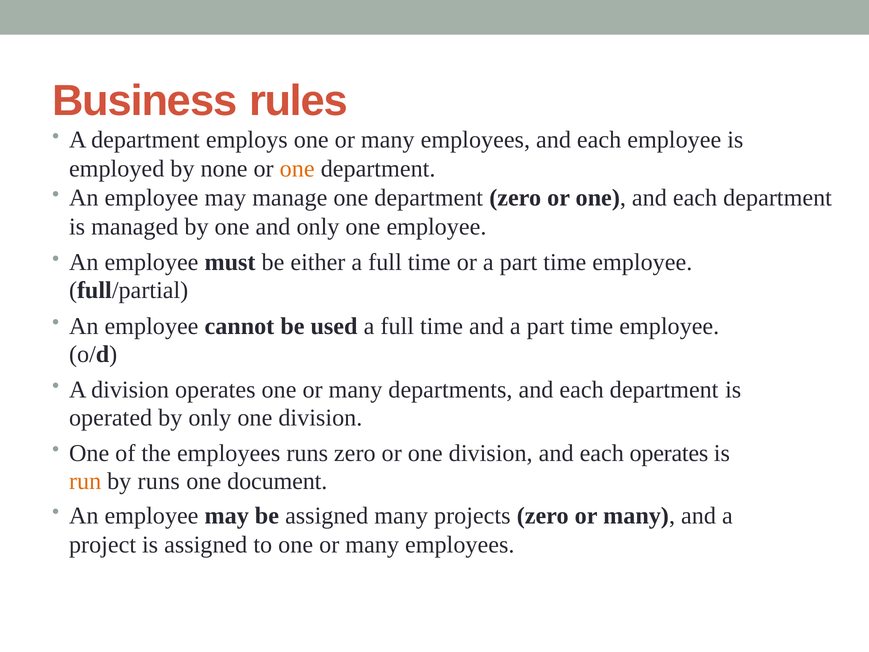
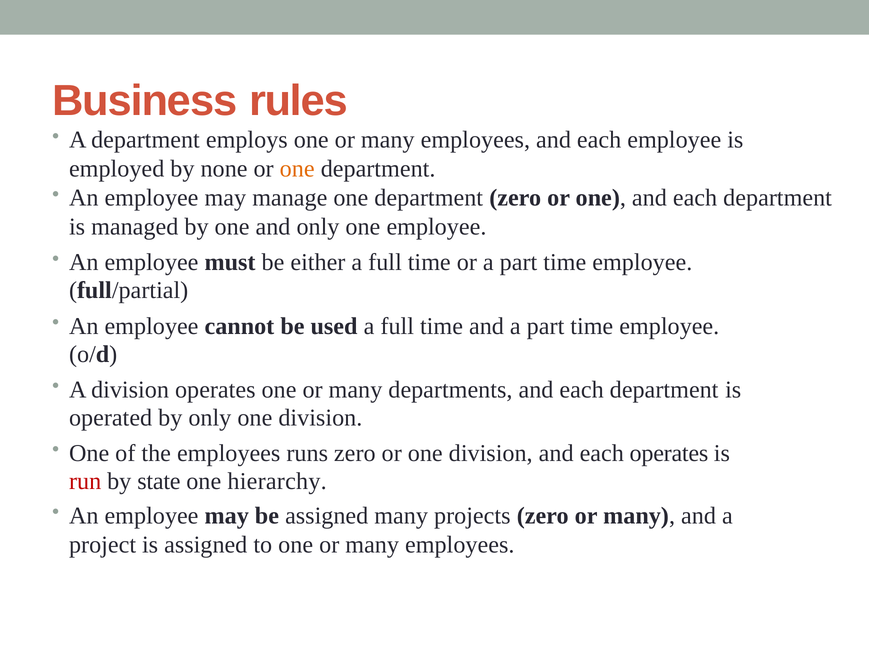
run colour: orange -> red (85, 481)
by runs: runs -> state (159, 481)
document: document -> hierarchy (277, 481)
